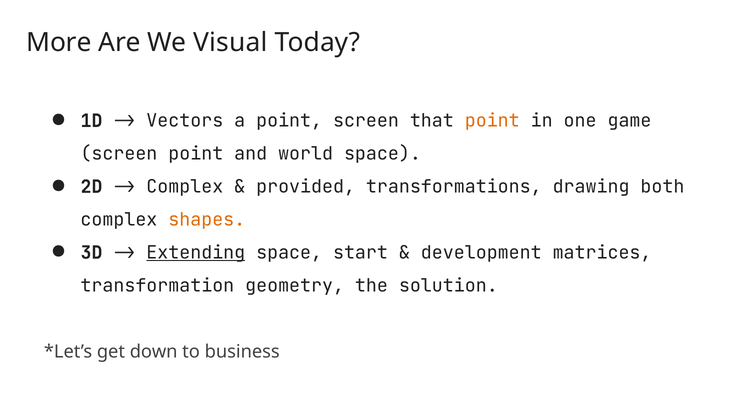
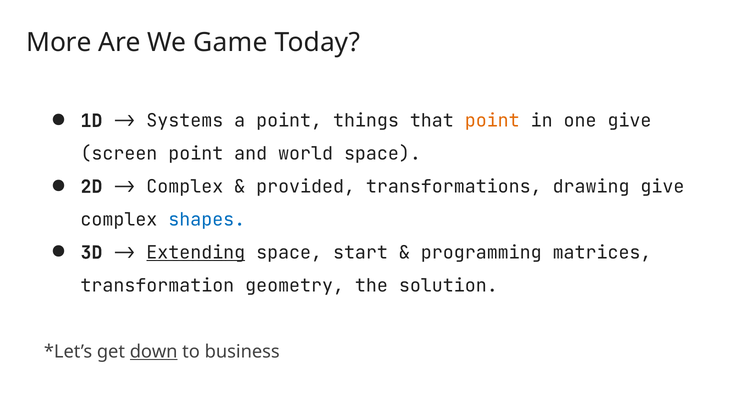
Visual: Visual -> Game (231, 42)
Vectors: Vectors -> Systems (185, 121)
point screen: screen -> things (366, 121)
one game: game -> give (629, 121)
drawing both: both -> give (662, 187)
shapes colour: orange -> blue (207, 220)
development: development -> programming (481, 253)
down underline: none -> present (154, 351)
